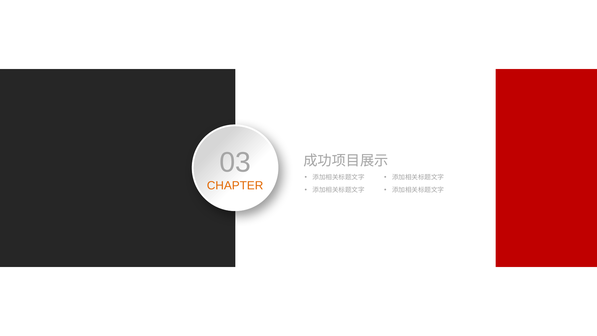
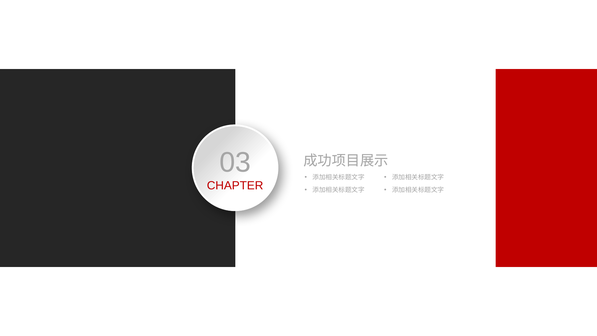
CHAPTER colour: orange -> red (235, 185)
